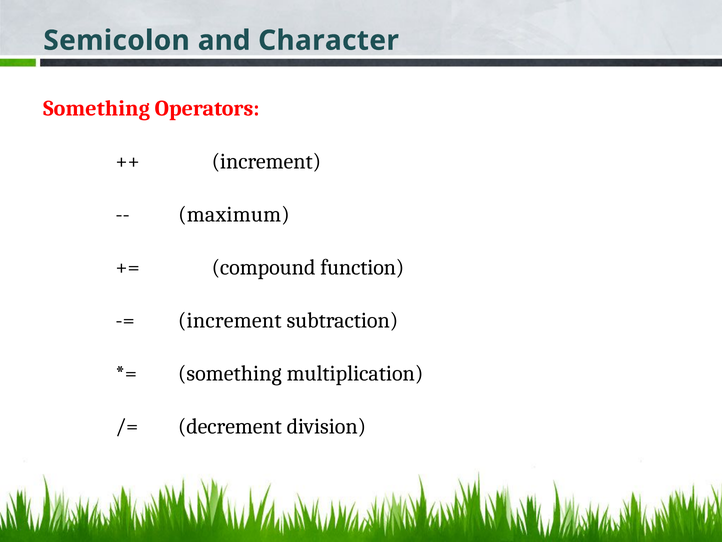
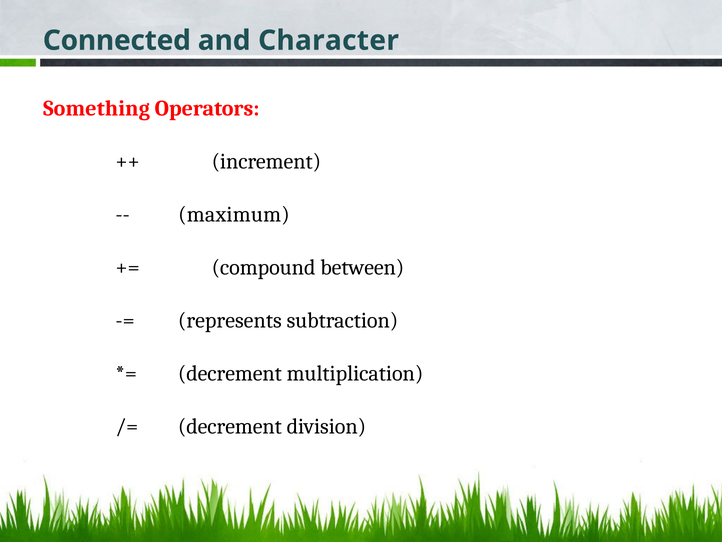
Semicolon: Semicolon -> Connected (117, 40)
function: function -> between (362, 267)
increment: increment -> represents (230, 320)
something: something -> decrement (230, 373)
